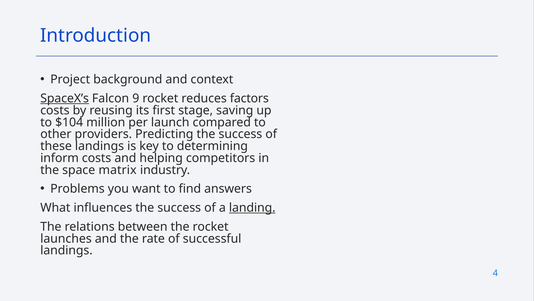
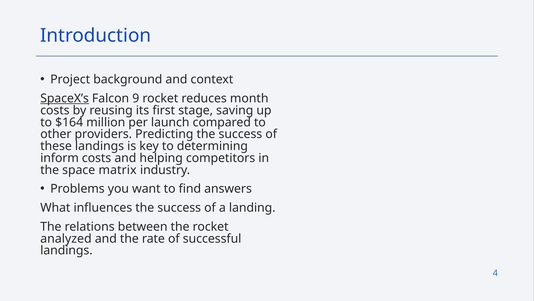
factors: factors -> month (249, 98)
$104: $104 -> $164 (69, 122)
landing underline: present -> none (252, 207)
launches: launches -> analyzed (66, 238)
